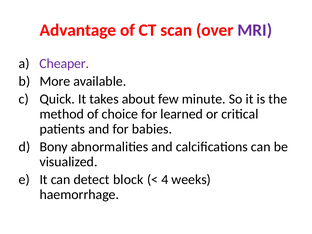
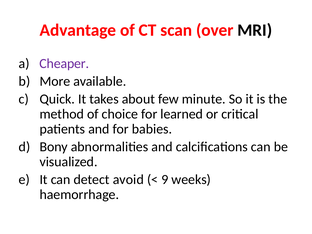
MRI colour: purple -> black (255, 30)
block: block -> avoid (128, 180)
4: 4 -> 9 (165, 180)
